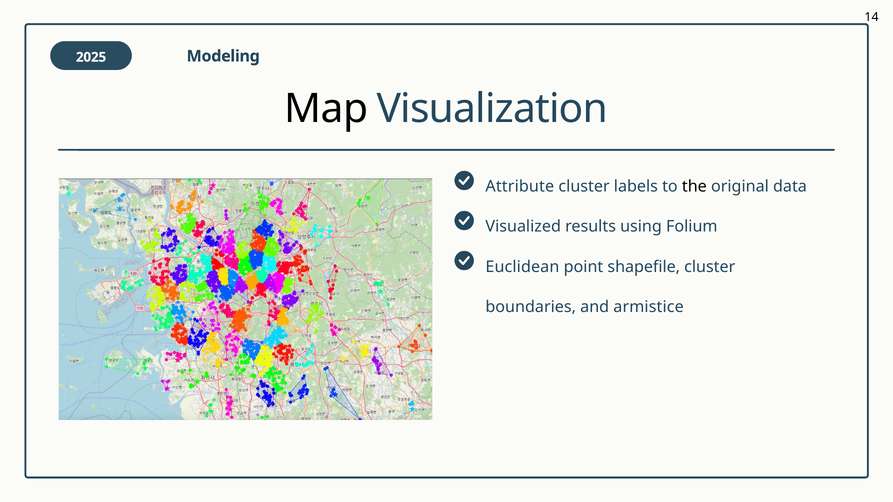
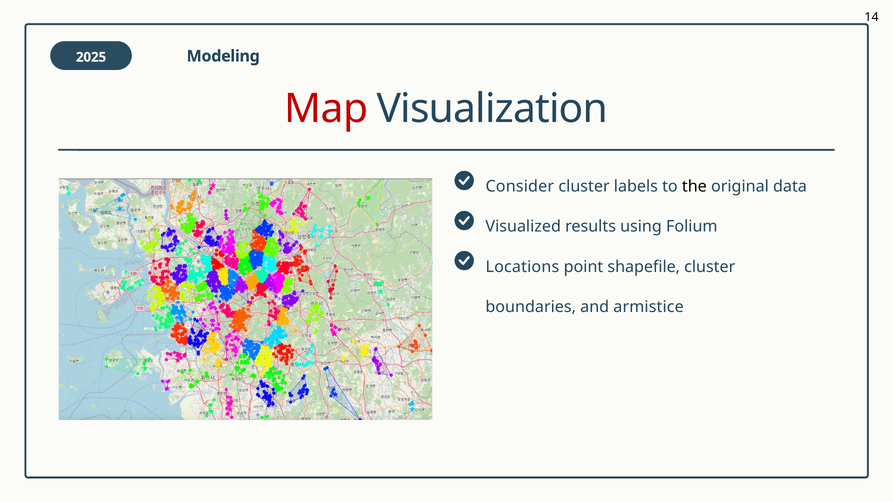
Map colour: black -> red (326, 109)
Attribute: Attribute -> Consider (520, 186)
Euclidean: Euclidean -> Locations (522, 267)
